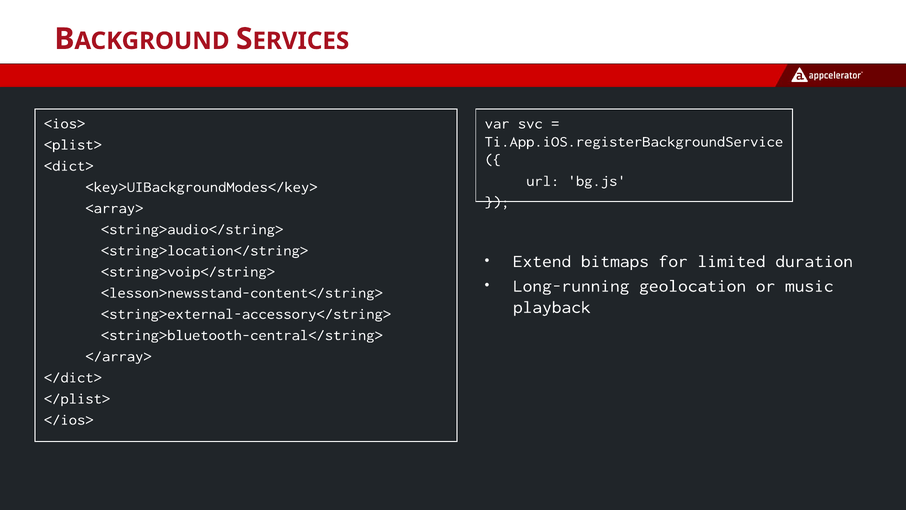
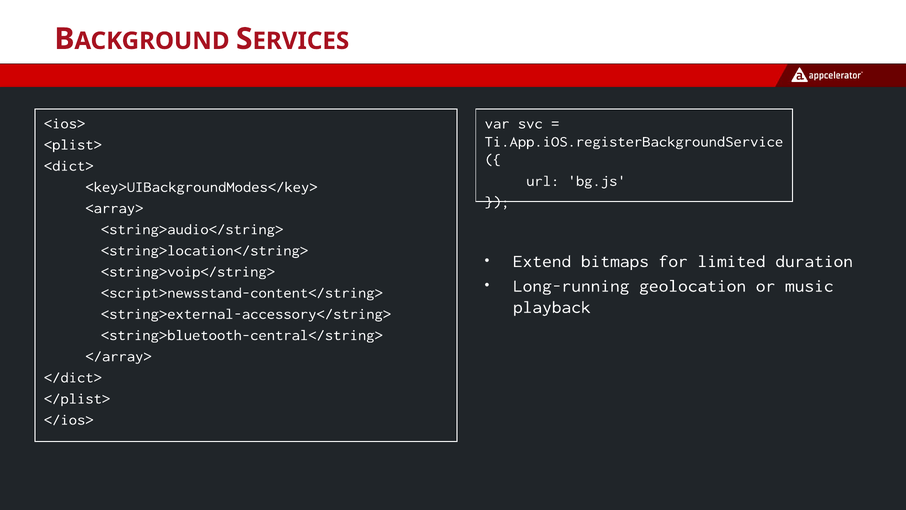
<lesson>newsstand-content</string>: <lesson>newsstand-content</string> -> <script>newsstand-content</string> (242, 293)
